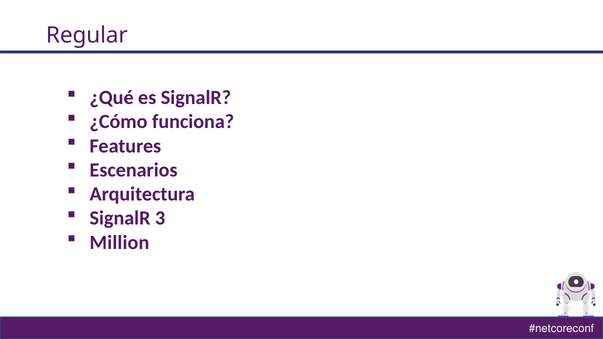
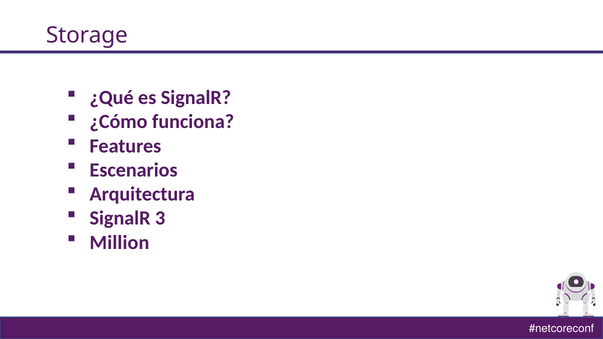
Regular: Regular -> Storage (87, 35)
